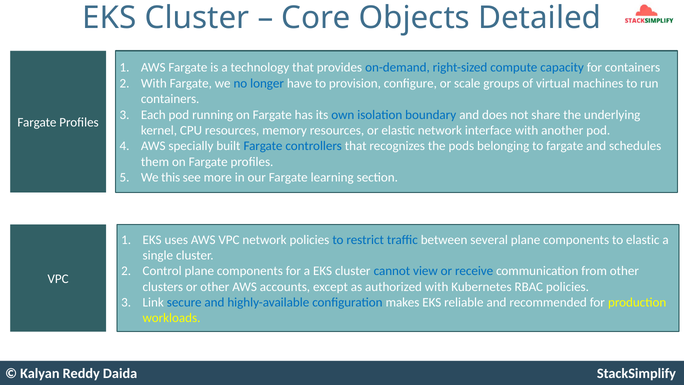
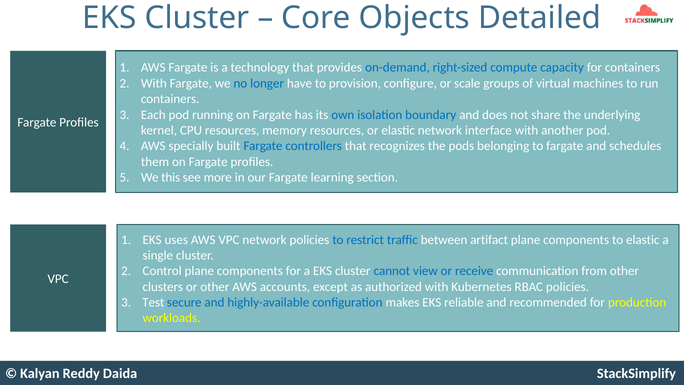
several: several -> artifact (489, 240)
Link: Link -> Test (153, 302)
